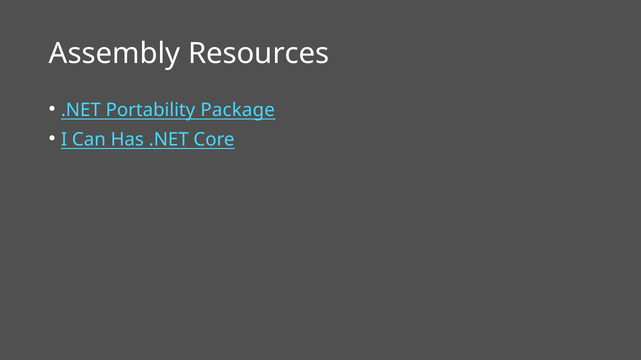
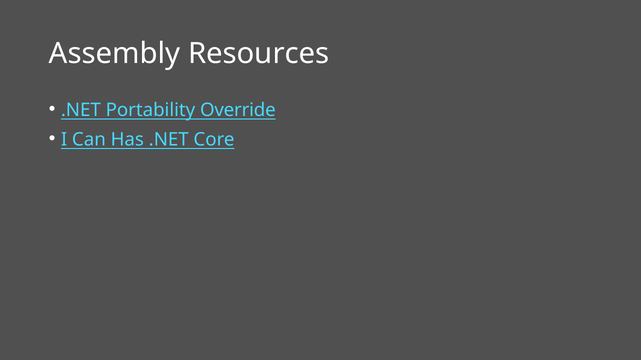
Package: Package -> Override (238, 110)
